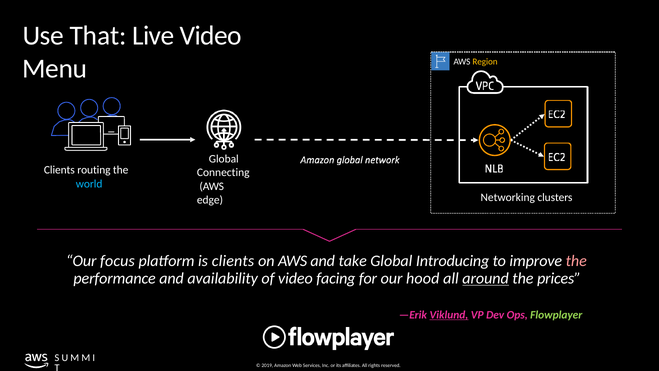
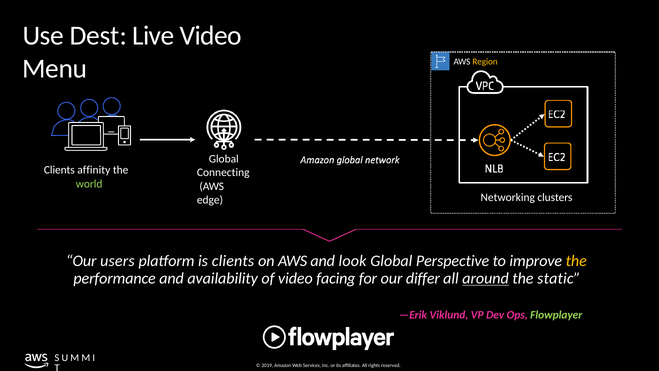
That: That -> Dest (98, 36)
routing: routing -> affinity (94, 170)
world colour: light blue -> light green (89, 184)
focus: focus -> users (117, 261)
take: take -> look (353, 261)
Introducing: Introducing -> Perspective (453, 261)
the colour: pink -> yellow (576, 261)
hood: hood -> differ (423, 278)
prices: prices -> static (559, 278)
Viklund underline: present -> none (449, 315)
